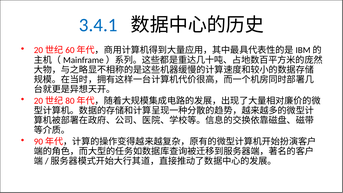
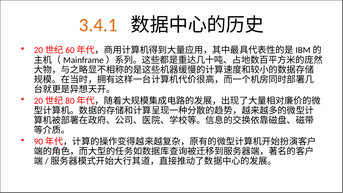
3.4.1 colour: blue -> orange (98, 25)
